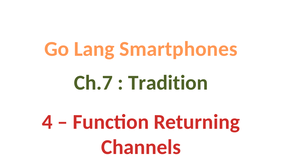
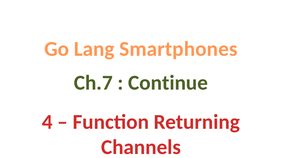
Tradition: Tradition -> Continue (168, 83)
